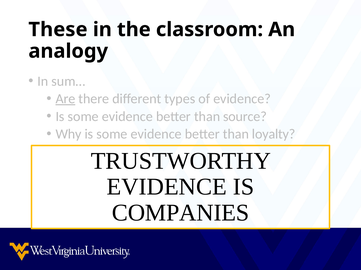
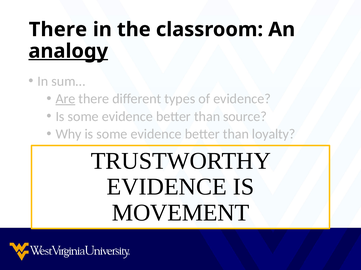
These: These -> There (58, 30)
analogy underline: none -> present (68, 51)
COMPANIES: COMPANIES -> MOVEMENT (181, 213)
